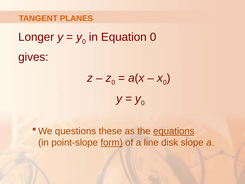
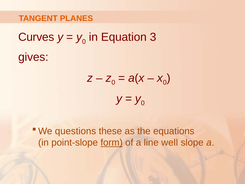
Longer: Longer -> Curves (36, 37)
Equation 0: 0 -> 3 (153, 37)
equations underline: present -> none (174, 131)
disk: disk -> well (170, 142)
